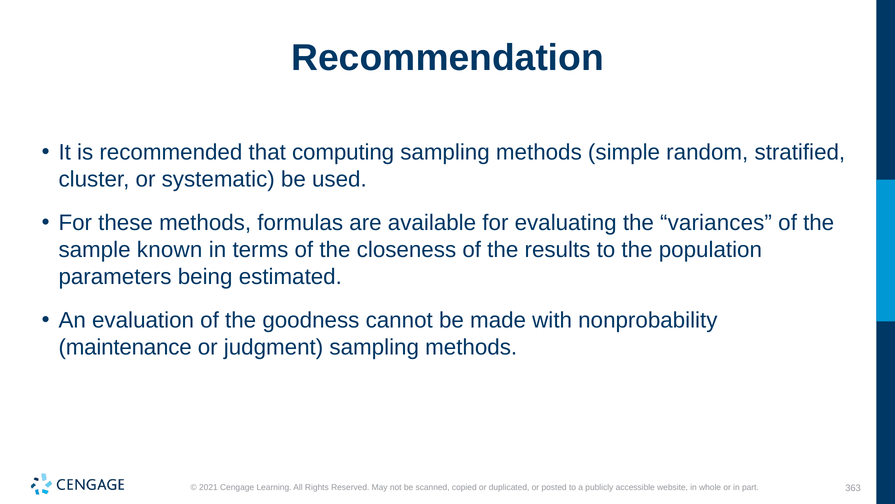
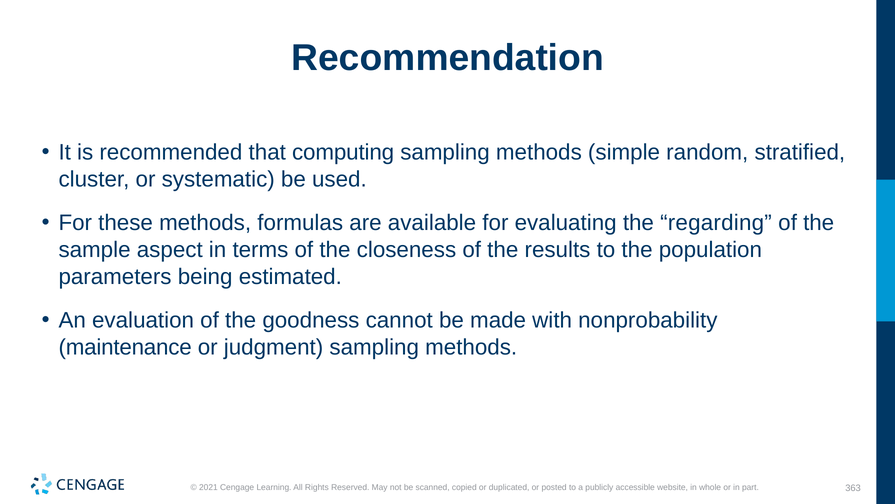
variances: variances -> regarding (716, 223)
known: known -> aspect (170, 250)
